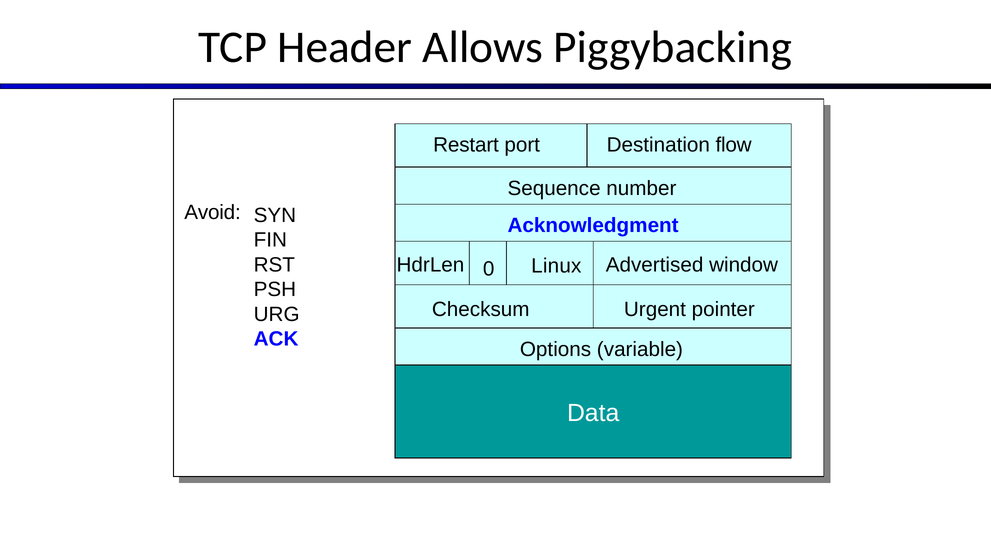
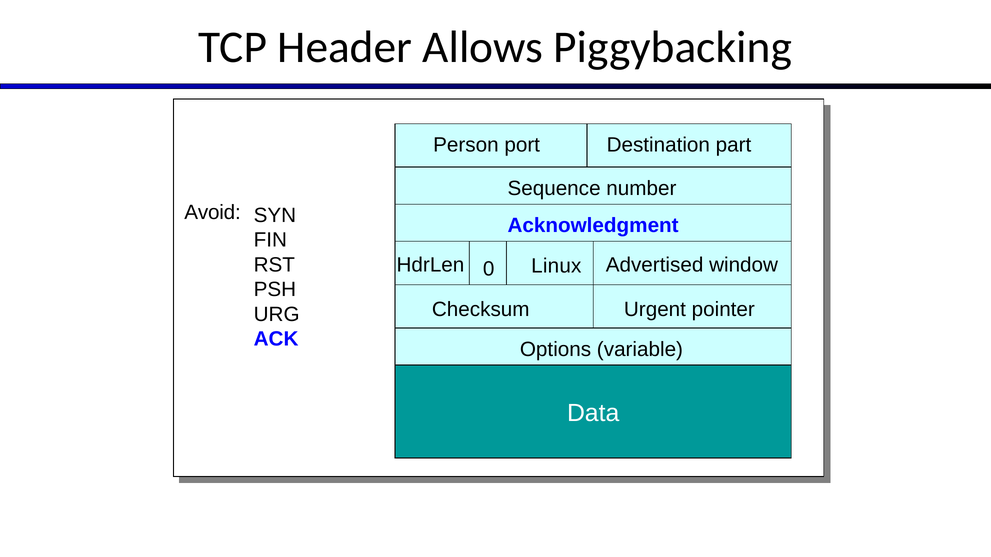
Restart: Restart -> Person (466, 145)
flow: flow -> part (733, 145)
